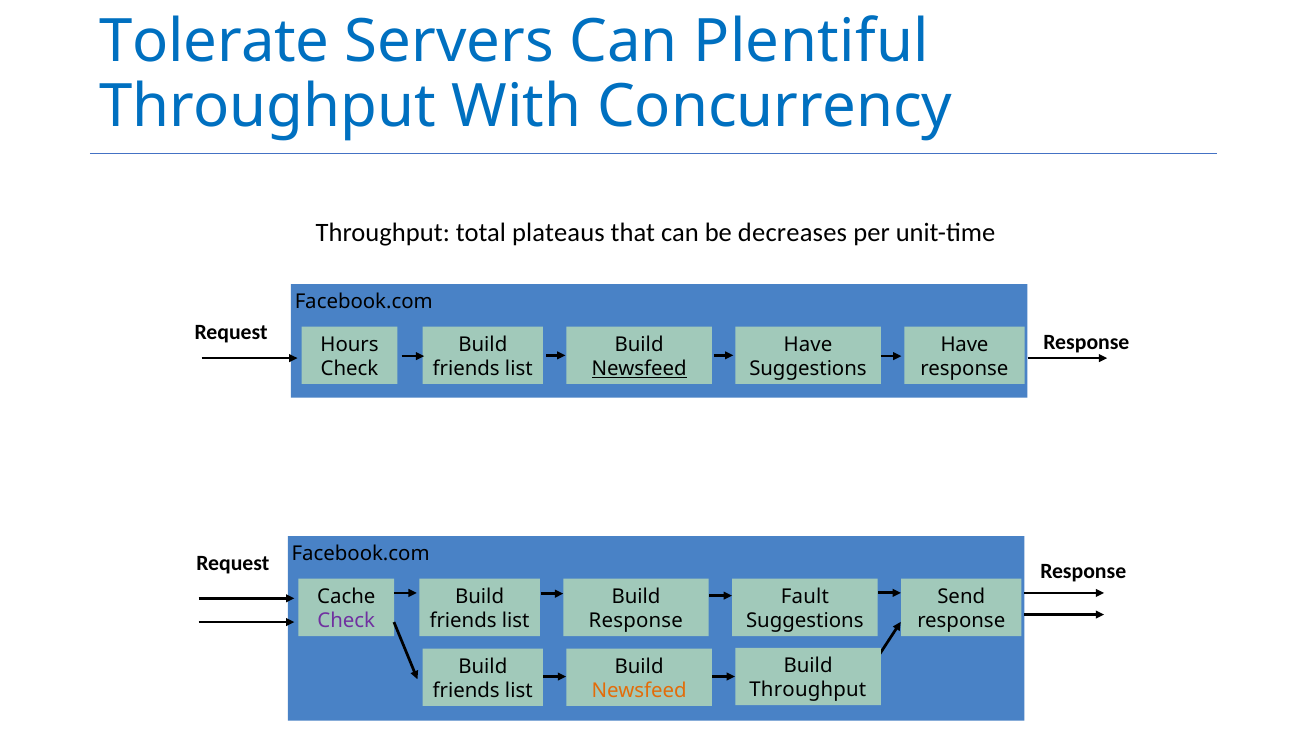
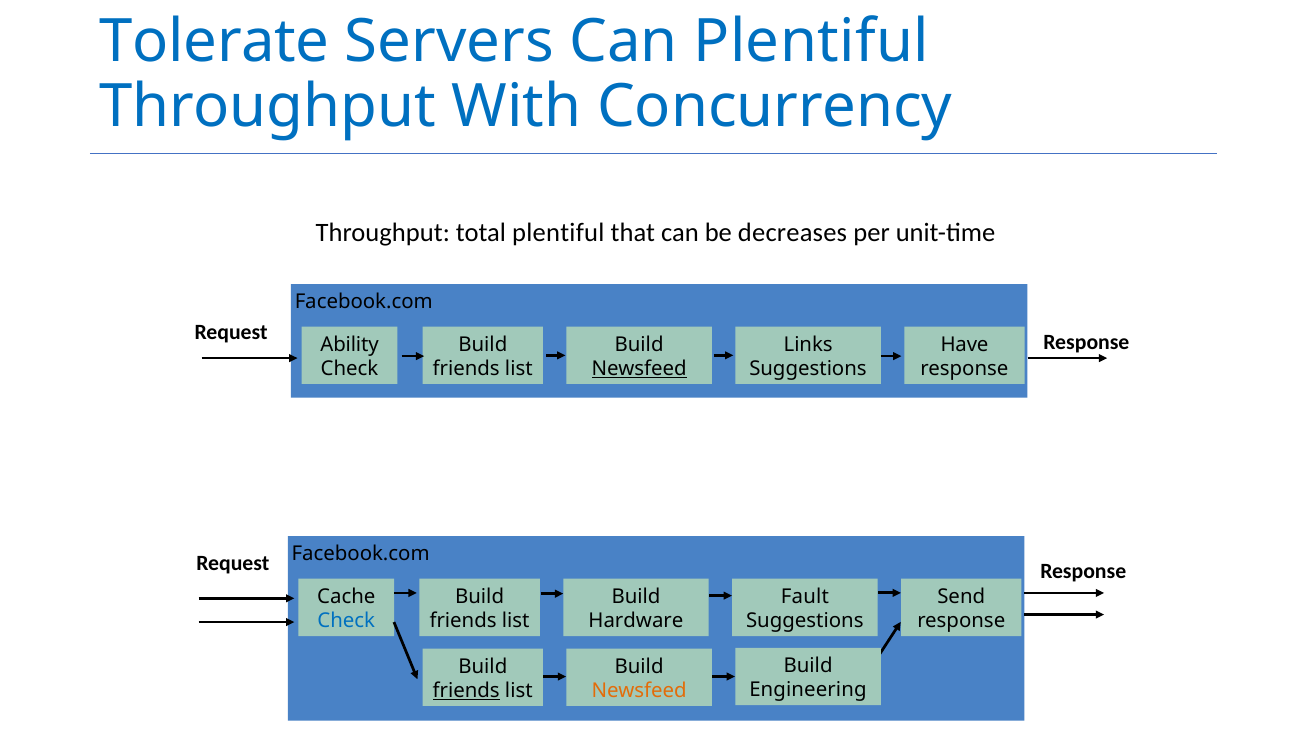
total plateaus: plateaus -> plentiful (558, 233)
Hours: Hours -> Ability (350, 345)
Have: Have -> Links (808, 345)
Check colour: purple -> blue (346, 621)
Response: Response -> Hardware (636, 621)
Throughput: Throughput -> Engineering (808, 690)
friends underline: none -> present (466, 691)
